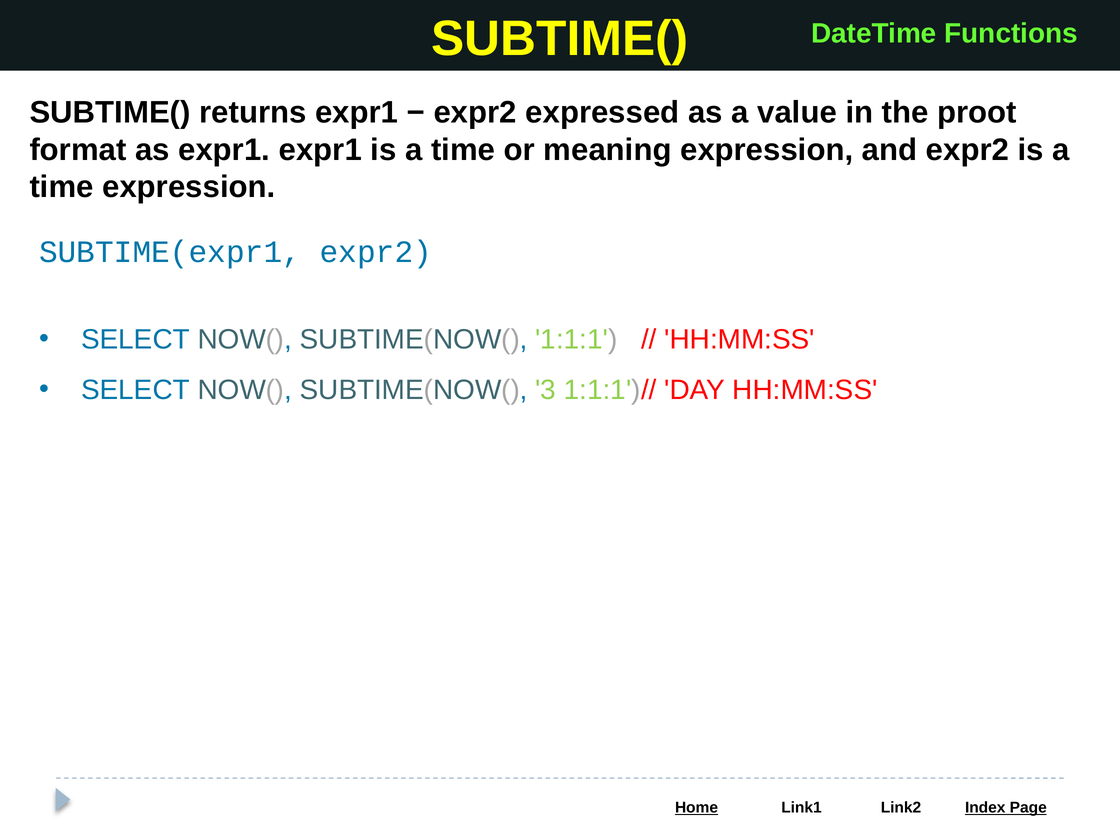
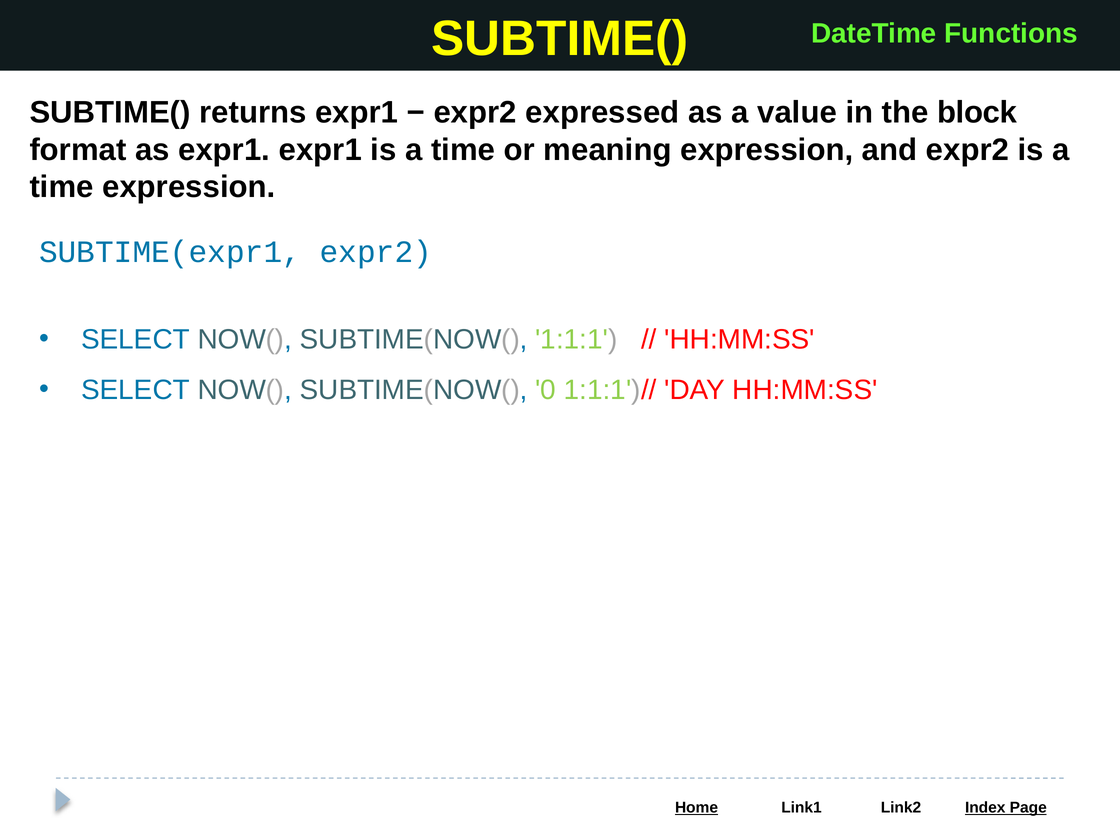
proot: proot -> block (977, 112)
3: 3 -> 0 (546, 390)
